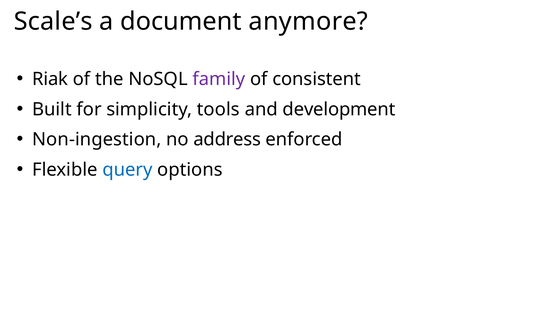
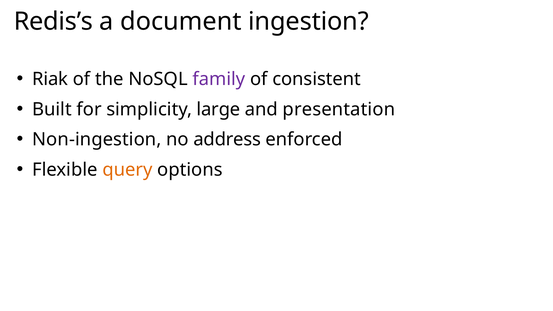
Scale’s: Scale’s -> Redis’s (53, 21)
anymore: anymore -> ingestion (308, 21)
tools: tools -> large (218, 109)
development: development -> presentation (339, 109)
query colour: blue -> orange (127, 170)
